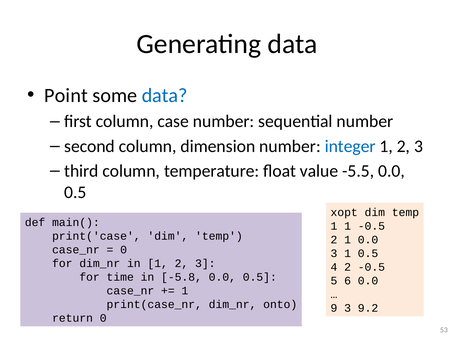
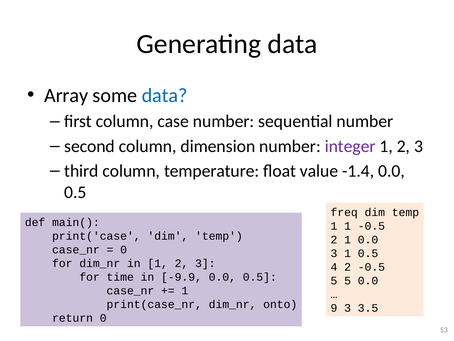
Point: Point -> Array (66, 95)
integer colour: blue -> purple (350, 146)
-5.5: -5.5 -> -1.4 (358, 171)
xopt: xopt -> freq (344, 212)
-5.8: -5.8 -> -9.9 (181, 277)
5 6: 6 -> 5 (348, 280)
9.2: 9.2 -> 3.5 (368, 308)
